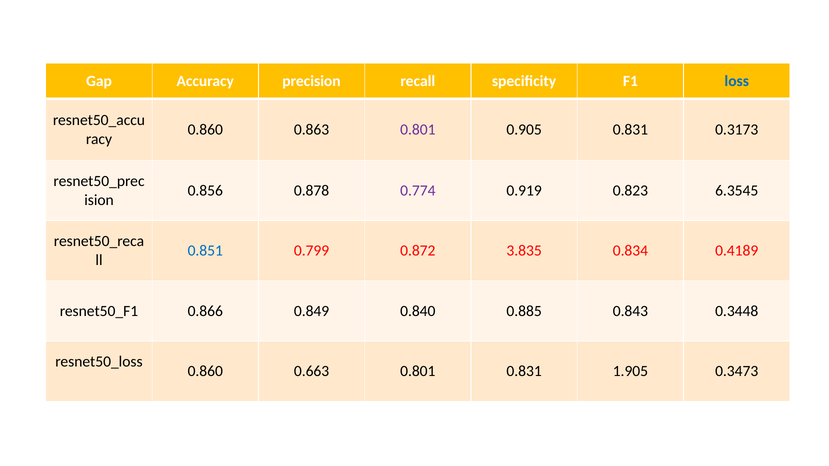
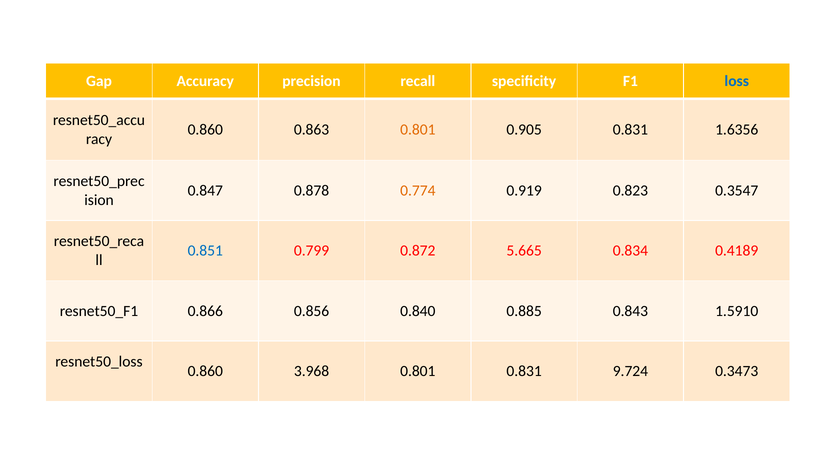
0.801 colour: purple -> orange (418, 130)
0.3173: 0.3173 -> 1.6356 (737, 130)
0.856: 0.856 -> 0.847 (205, 191)
0.774 colour: purple -> orange (418, 191)
6.3545: 6.3545 -> 0.3547 (737, 191)
3.835: 3.835 -> 5.665 (524, 251)
0.849: 0.849 -> 0.856 (312, 311)
0.3448: 0.3448 -> 1.5910 (737, 311)
0.663: 0.663 -> 3.968 (312, 372)
1.905: 1.905 -> 9.724 (630, 372)
